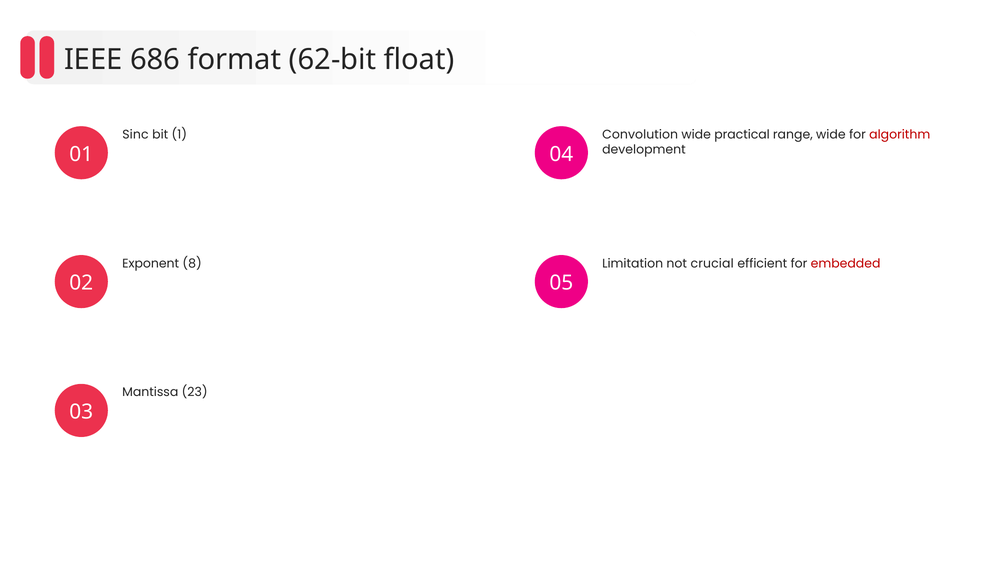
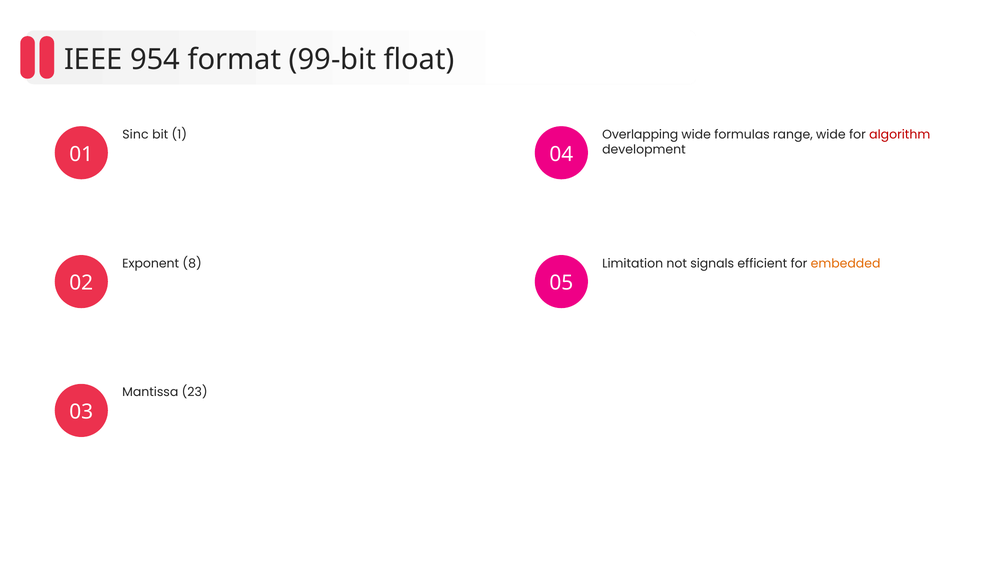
686: 686 -> 954 (155, 59)
62-bit: 62-bit -> 99-bit (333, 59)
Convolution: Convolution -> Overlapping (640, 135)
practical: practical -> formulas (742, 135)
crucial: crucial -> signals (712, 264)
embedded colour: red -> orange (846, 264)
